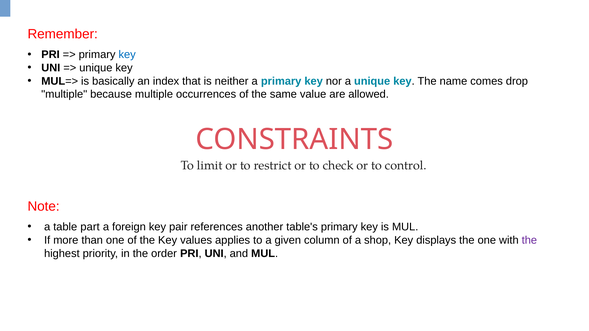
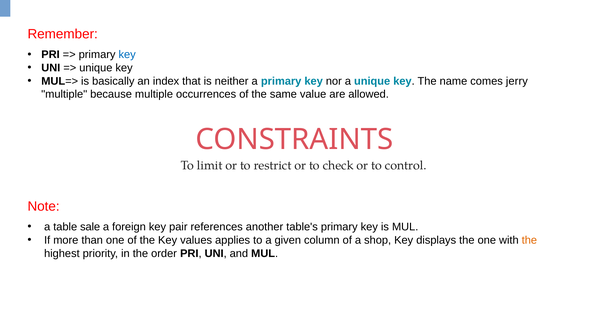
drop: drop -> jerry (517, 81)
part: part -> sale (90, 227)
the colour: purple -> orange (529, 240)
